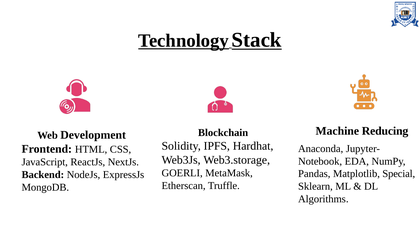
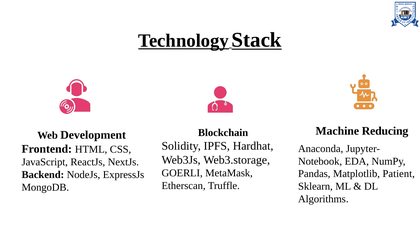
Special: Special -> Patient (399, 174)
